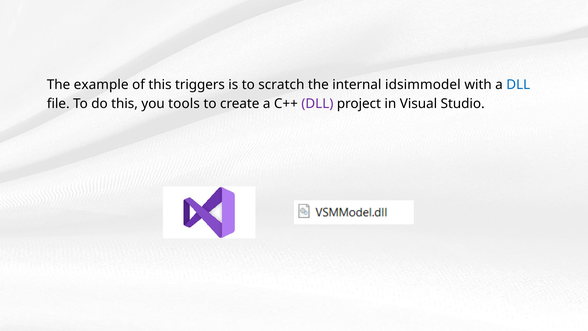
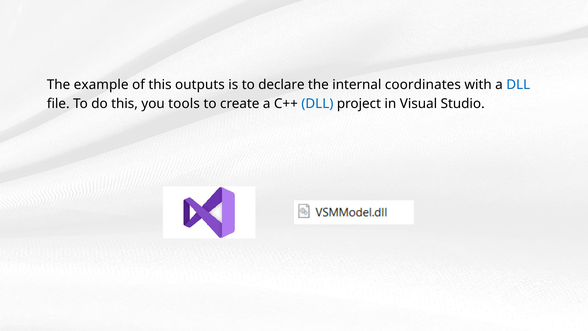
triggers: triggers -> outputs (200, 85)
scratch: scratch -> declare (281, 85)
idsimmodel: idsimmodel -> coordinates (423, 85)
DLL colour: purple -> blue (317, 104)
